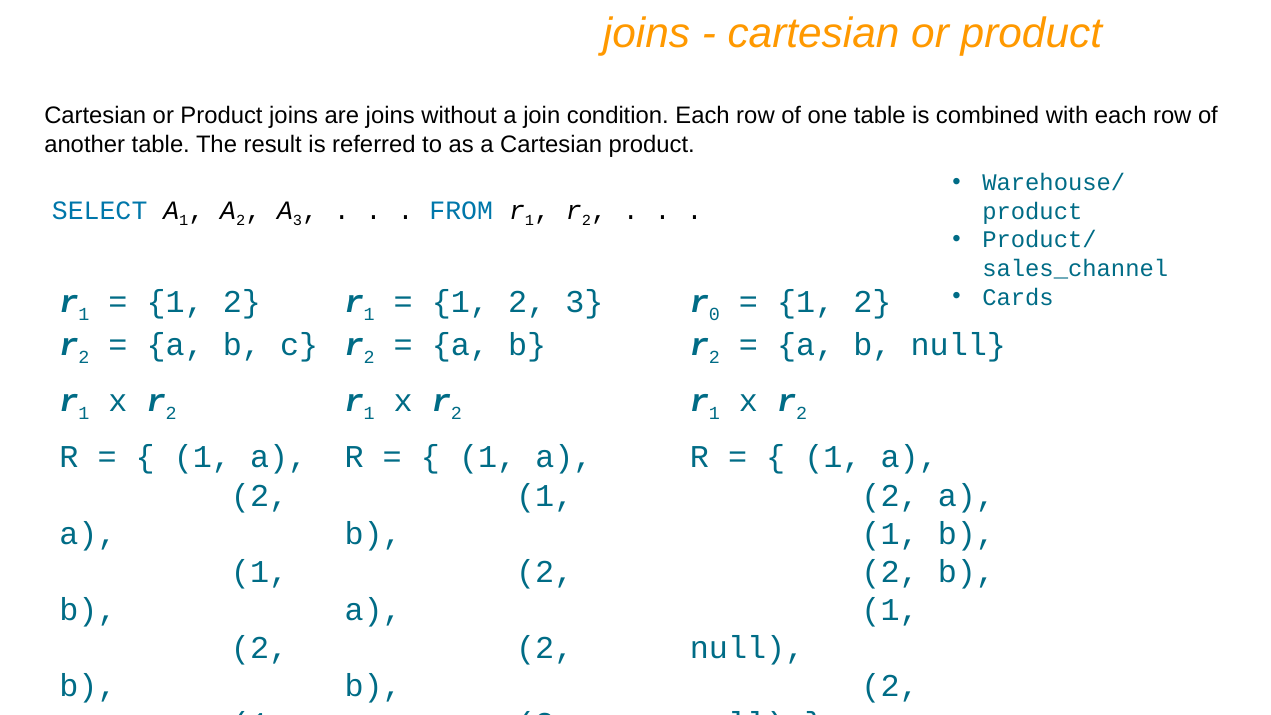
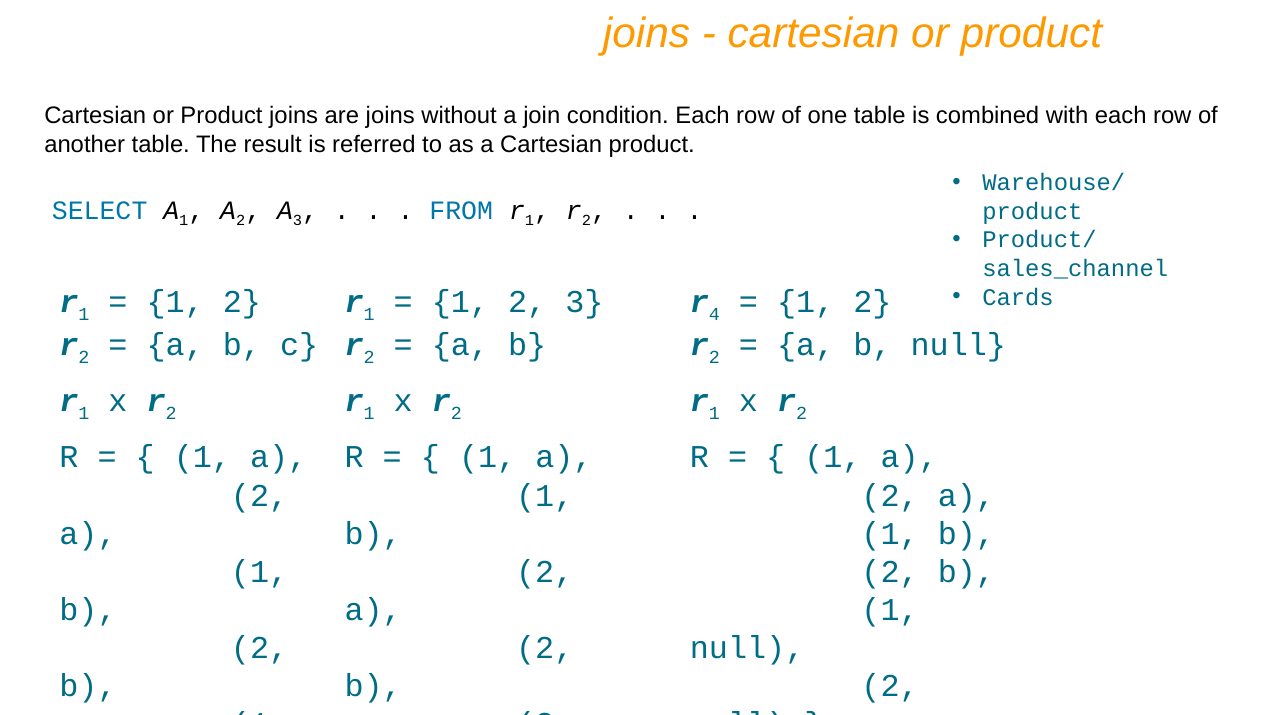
r 0: 0 -> 4 (714, 314)
